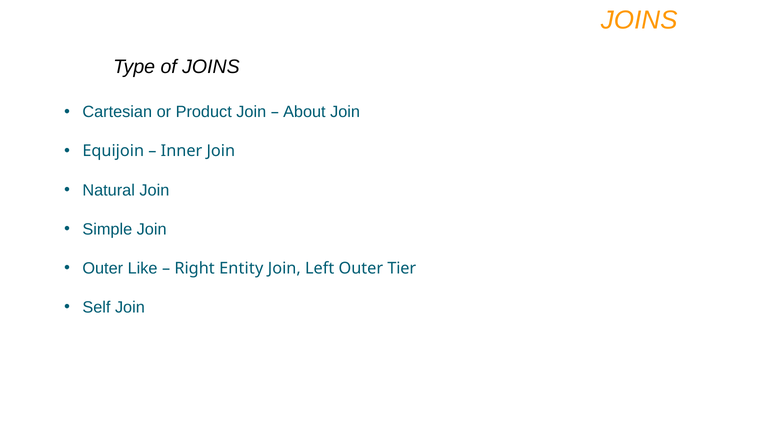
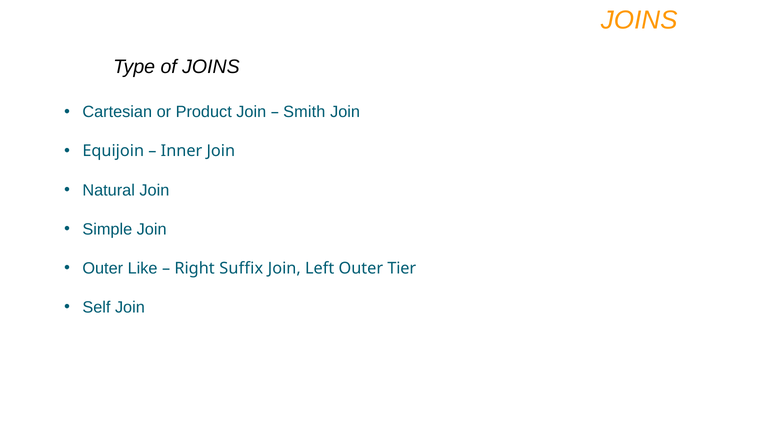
About: About -> Smith (304, 112)
Entity: Entity -> Suffix (241, 268)
